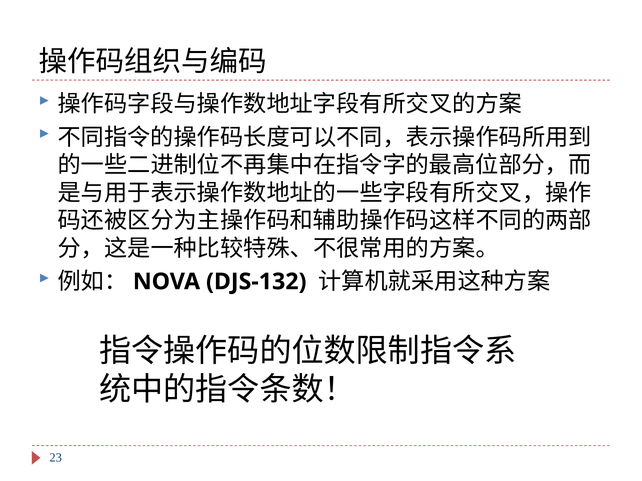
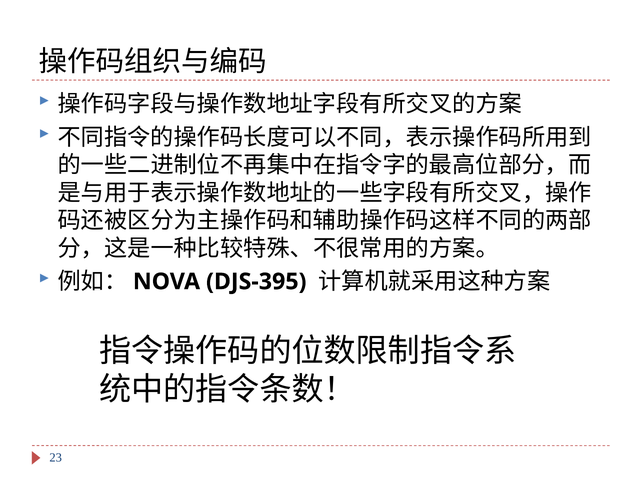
DJS-132: DJS-132 -> DJS-395 (256, 282)
